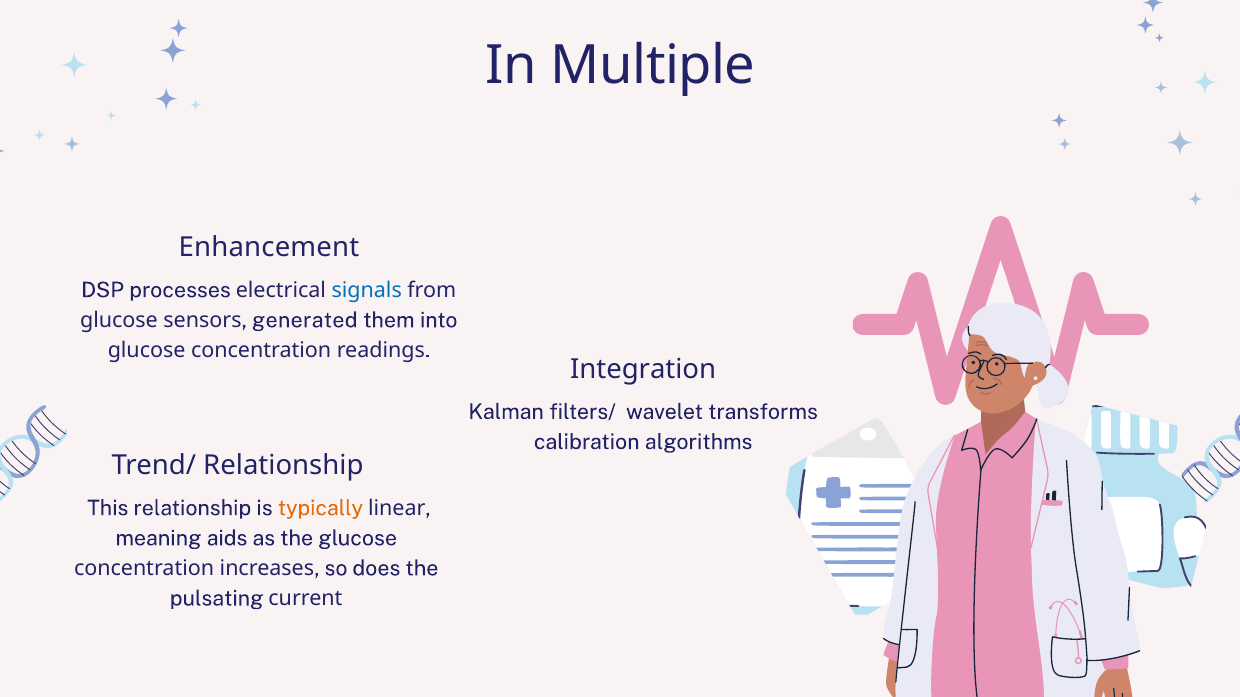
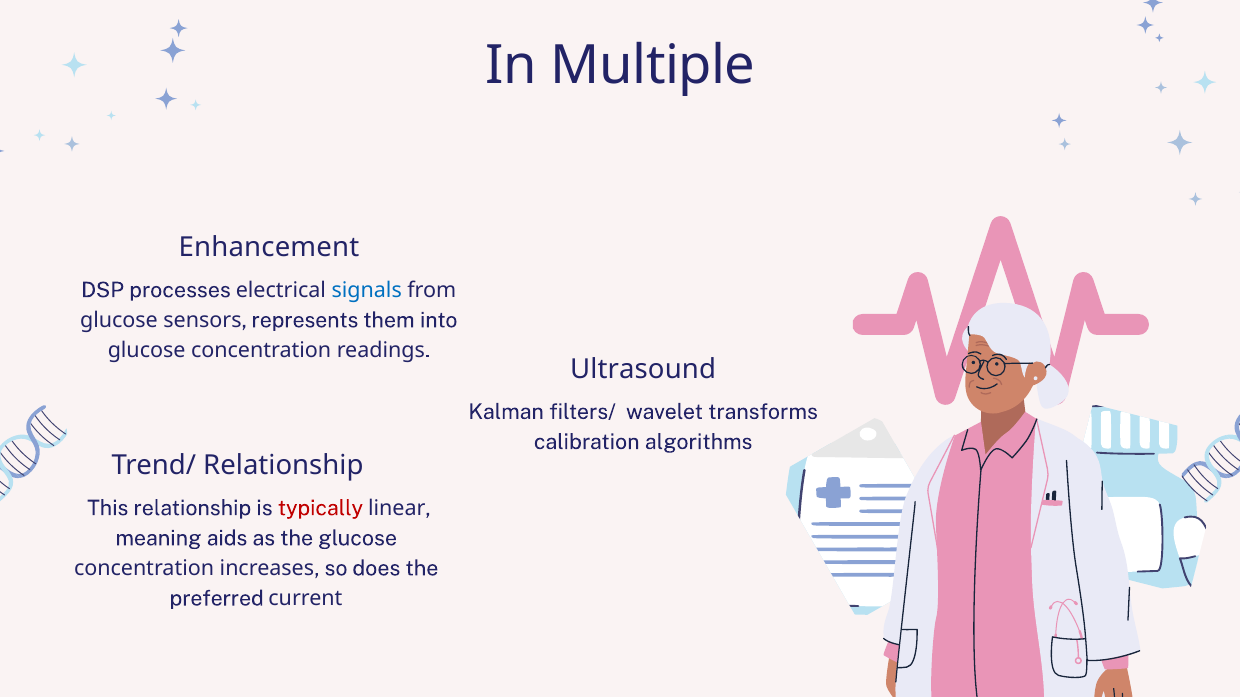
generated: generated -> represents (305, 320)
Integration: Integration -> Ultrasound (643, 369)
typically colour: orange -> red (320, 508)
pulsating: pulsating -> preferred (217, 599)
